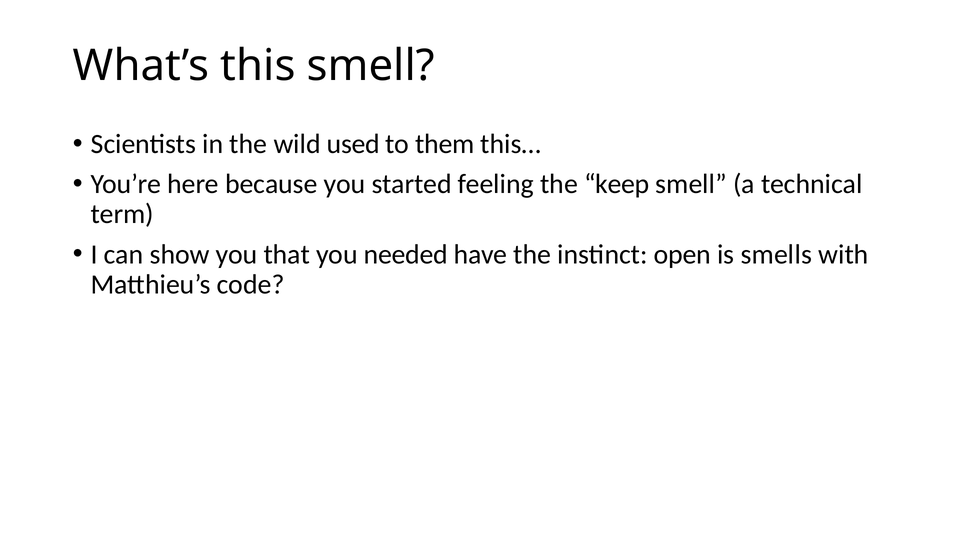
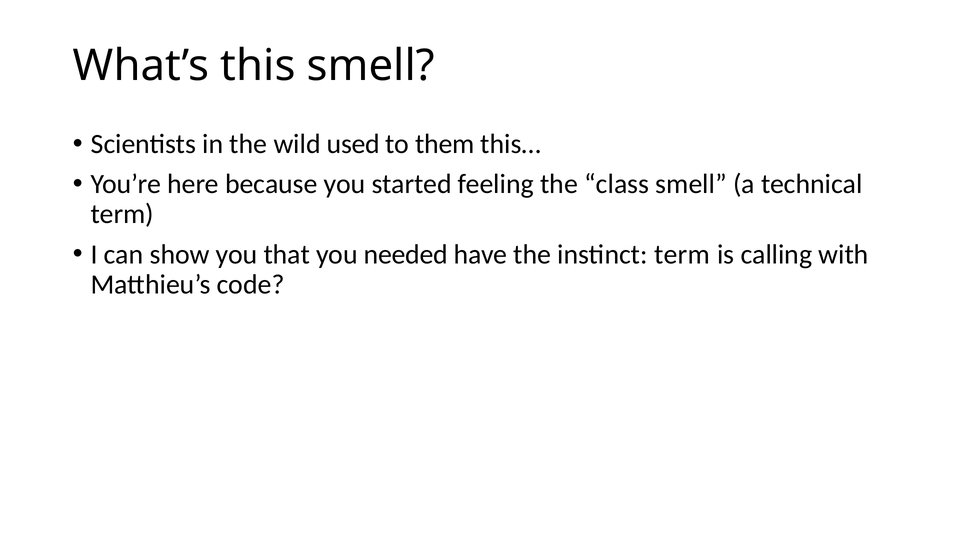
keep: keep -> class (617, 184)
instinct open: open -> term (682, 254)
smells: smells -> calling (776, 254)
